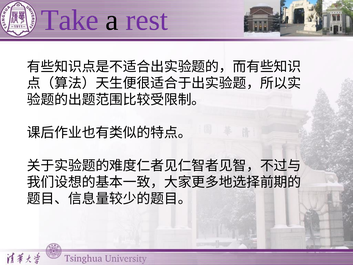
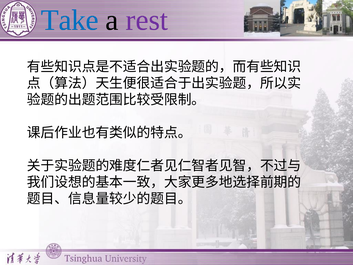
Take colour: purple -> blue (70, 20)
